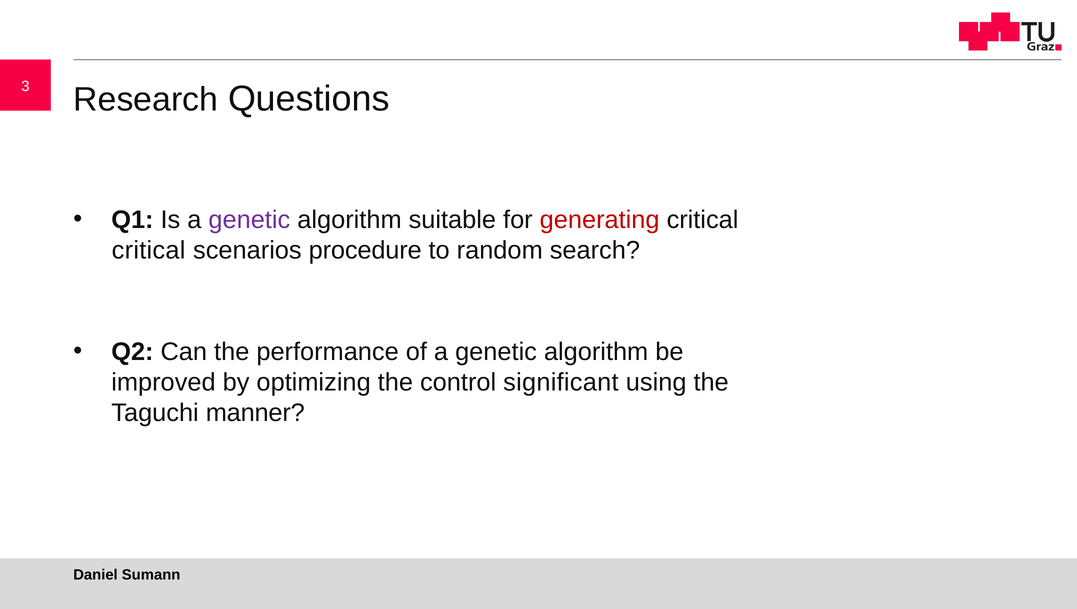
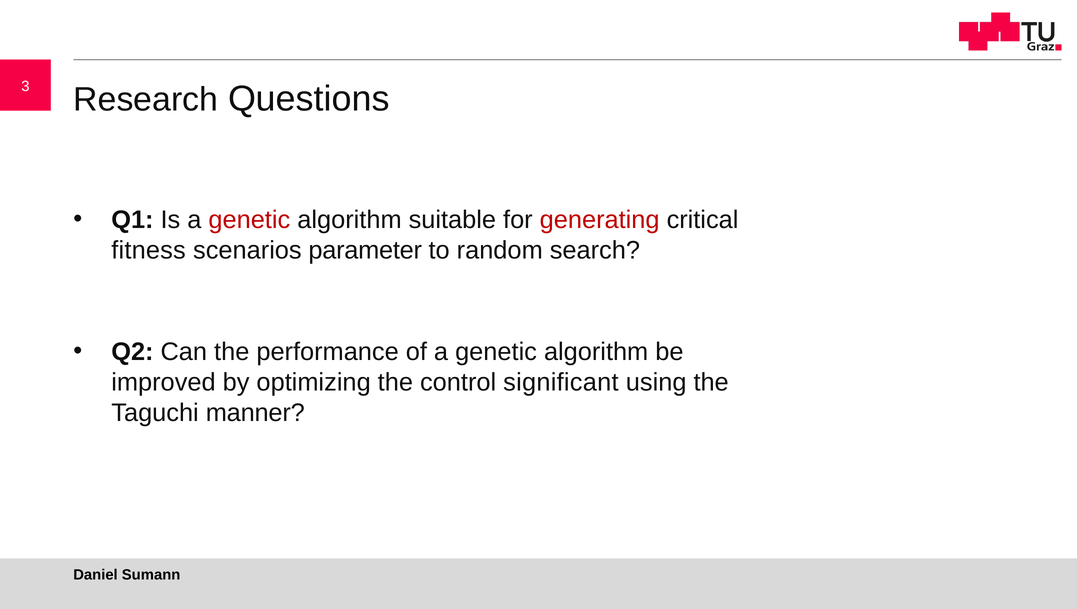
genetic colour: purple -> red (249, 220)
critical: critical -> fitness (149, 250)
procedure: procedure -> parameter (365, 250)
